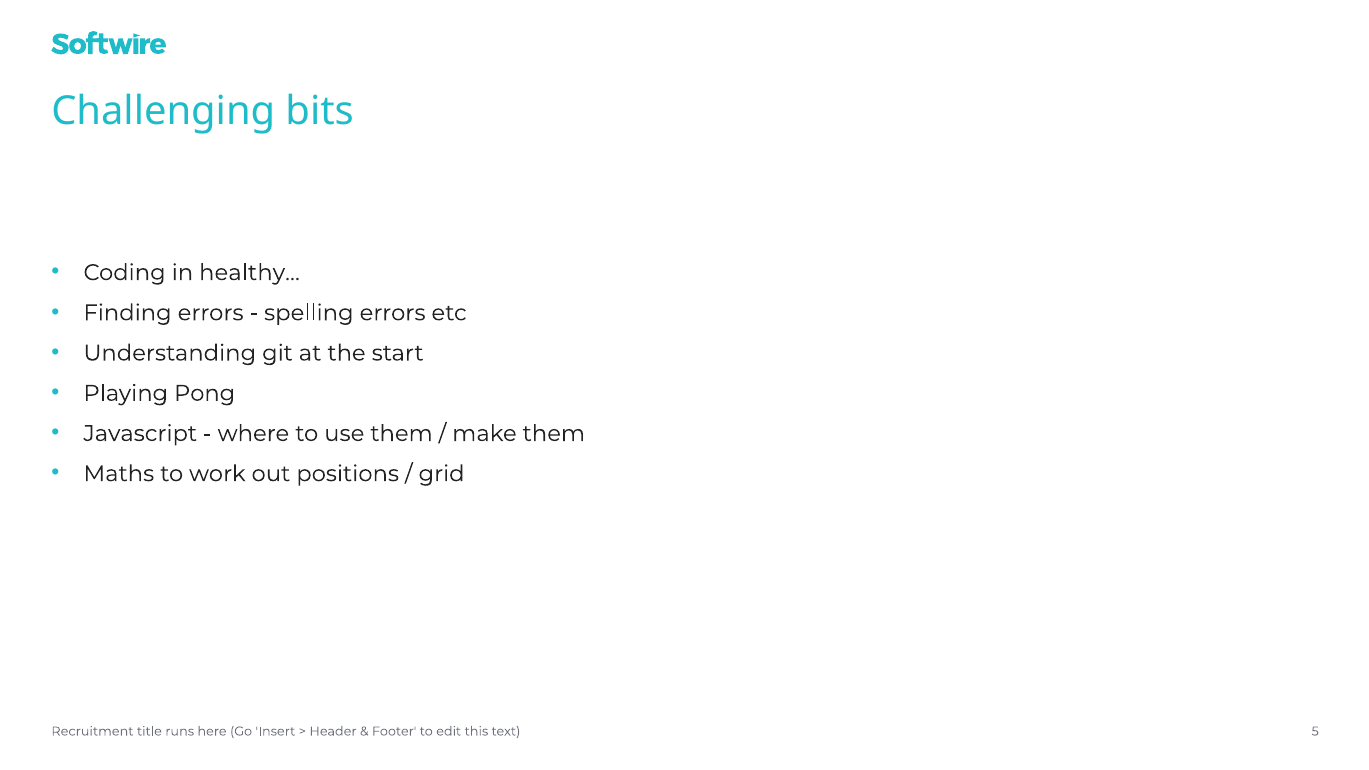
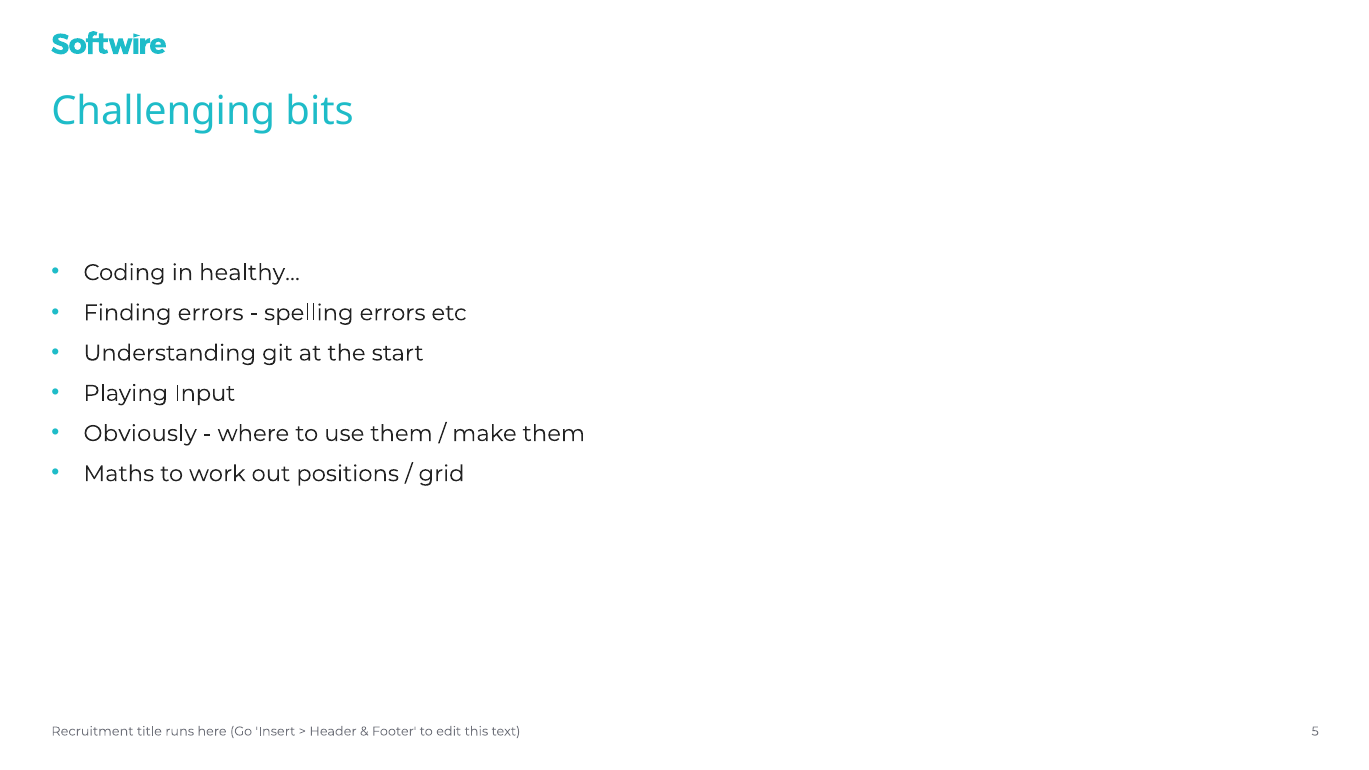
Pong: Pong -> Input (205, 393)
Javascript: Javascript -> Obviously (140, 434)
